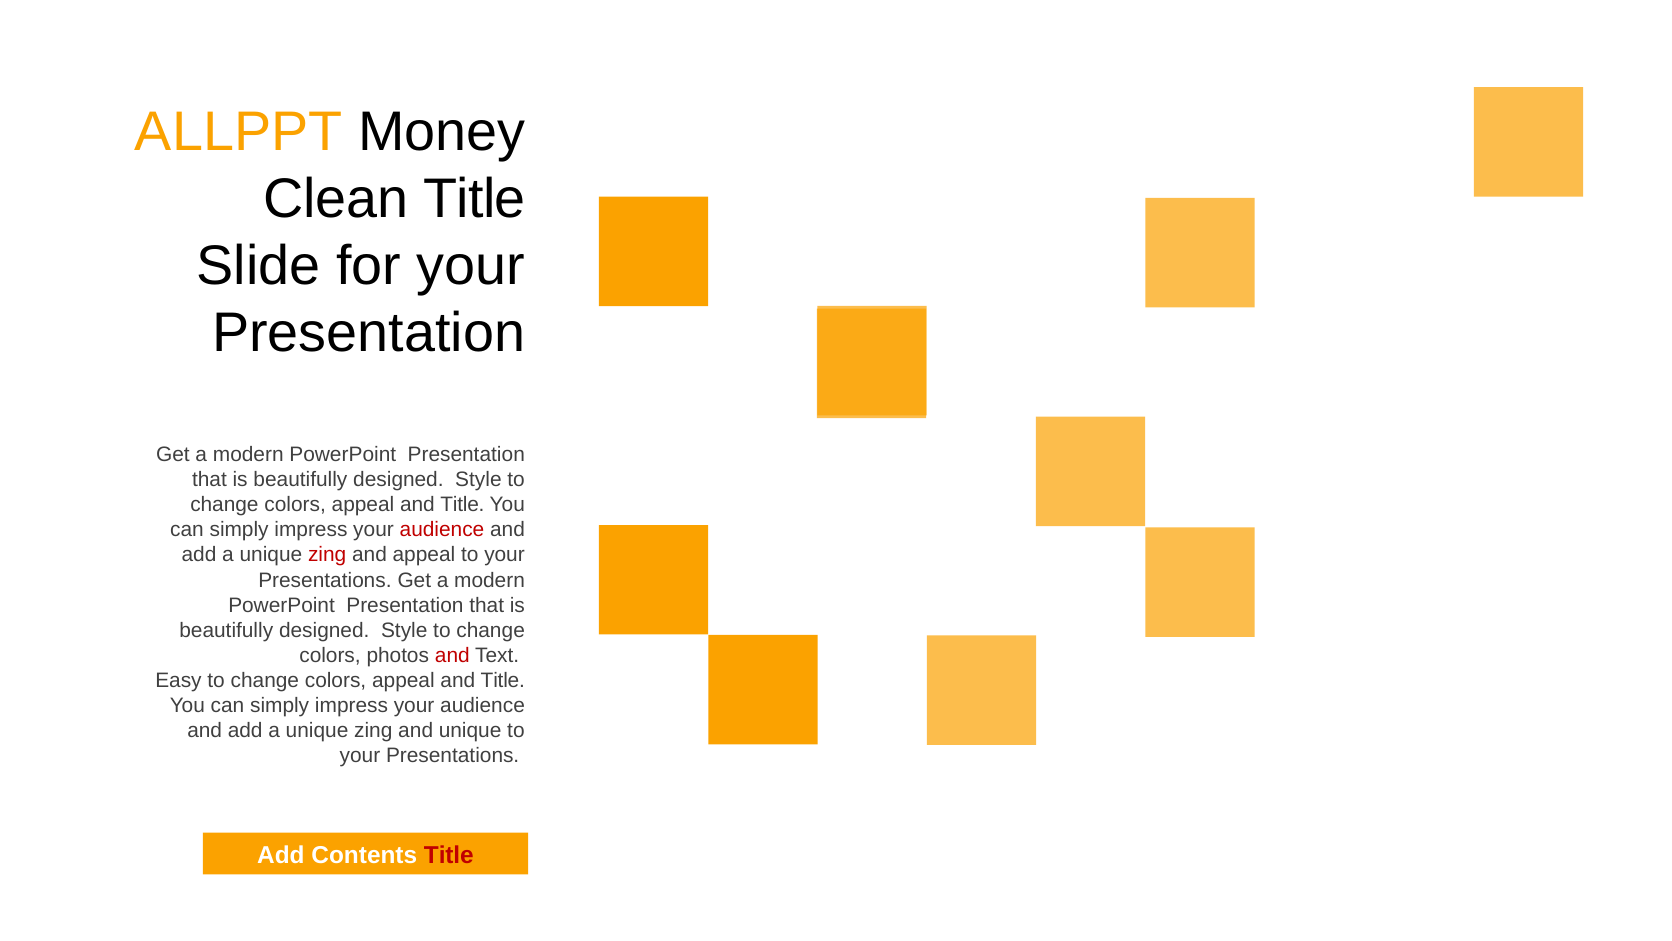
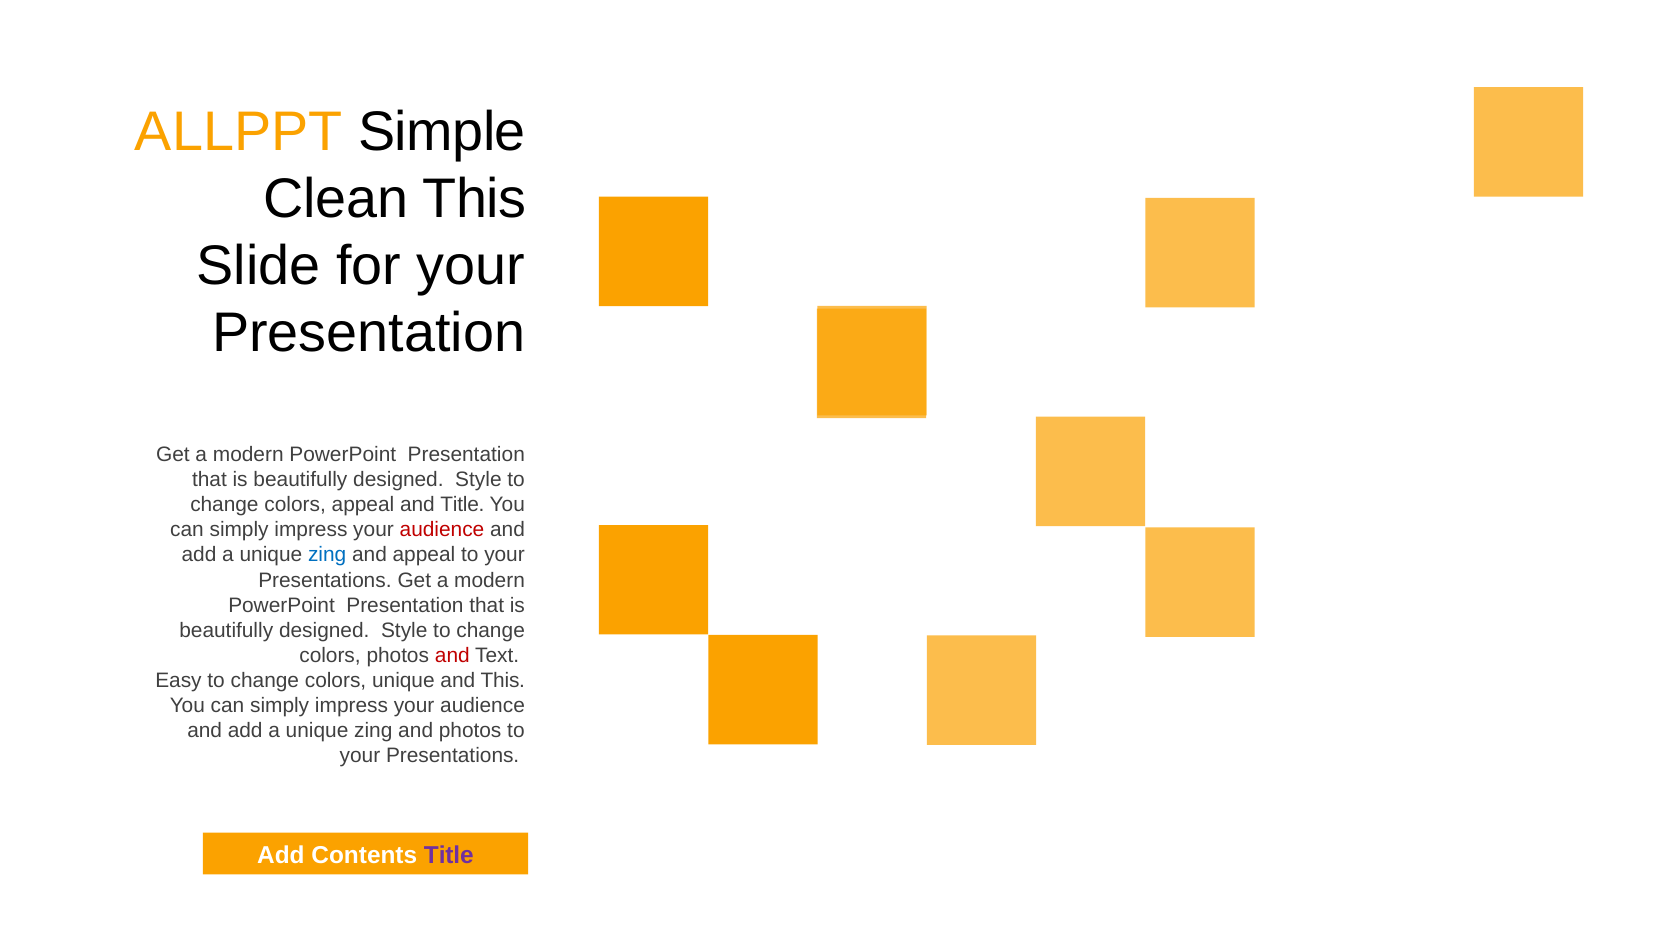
Money: Money -> Simple (442, 132)
Clean Title: Title -> This (474, 199)
zing colour: red -> blue (327, 555)
appeal: appeal -> unique (403, 680)
Title: Title -> This (503, 680)
and unique: unique -> photos (470, 730)
Title colour: red -> purple (449, 855)
